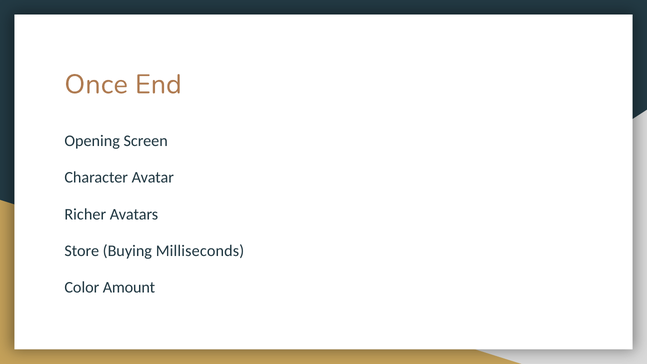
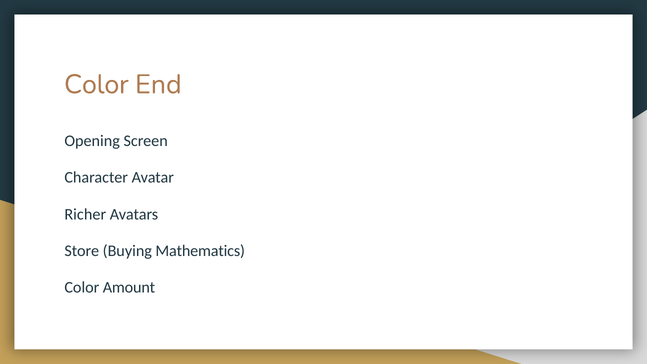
Once: Once -> Color (96, 84)
Milliseconds: Milliseconds -> Mathematics (200, 251)
